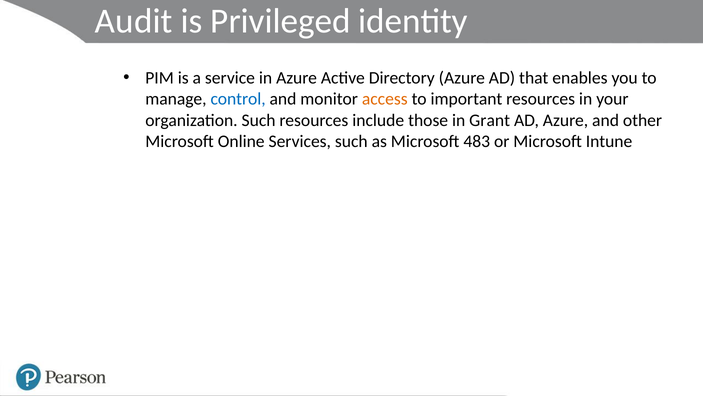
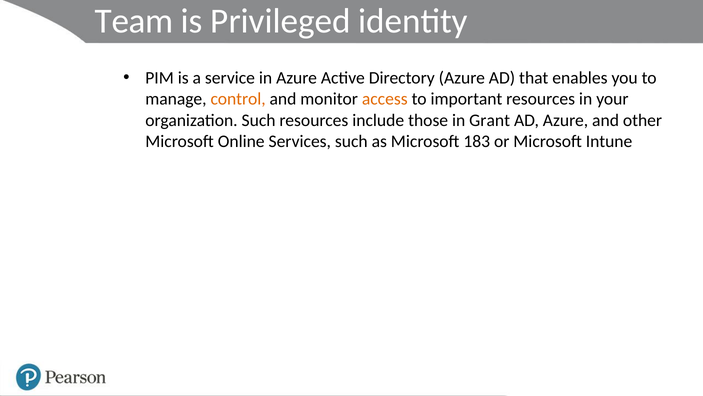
Audit: Audit -> Team (134, 21)
control colour: blue -> orange (238, 99)
483: 483 -> 183 (477, 141)
